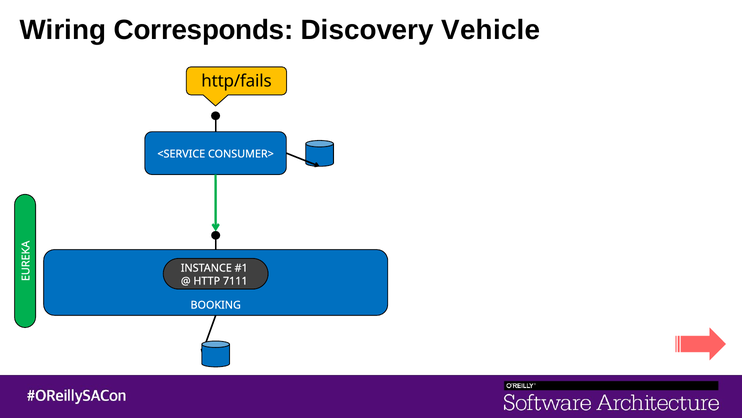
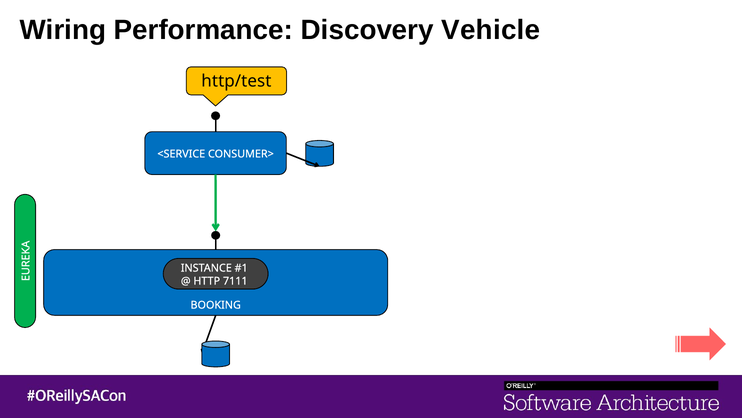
Corresponds: Corresponds -> Performance (204, 30)
http/fails: http/fails -> http/test (236, 81)
